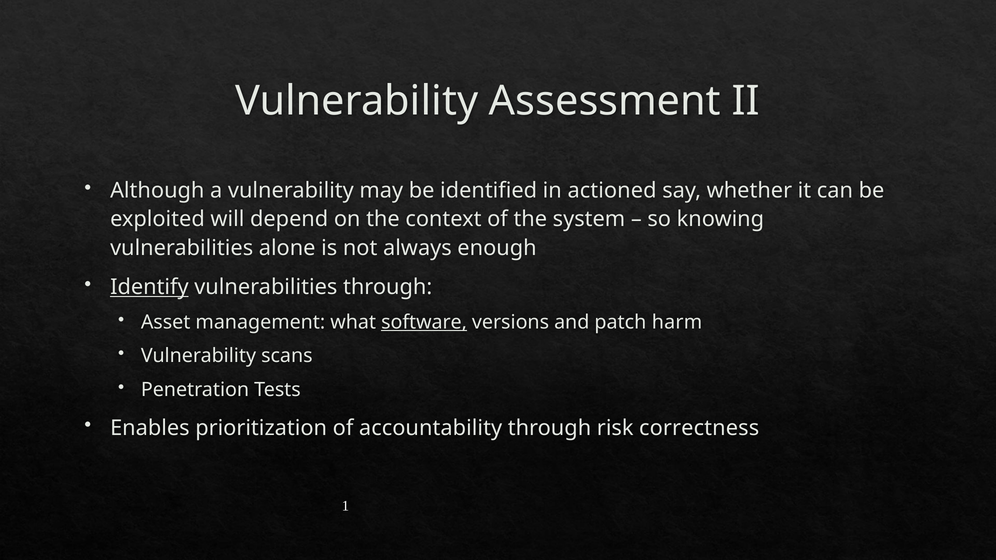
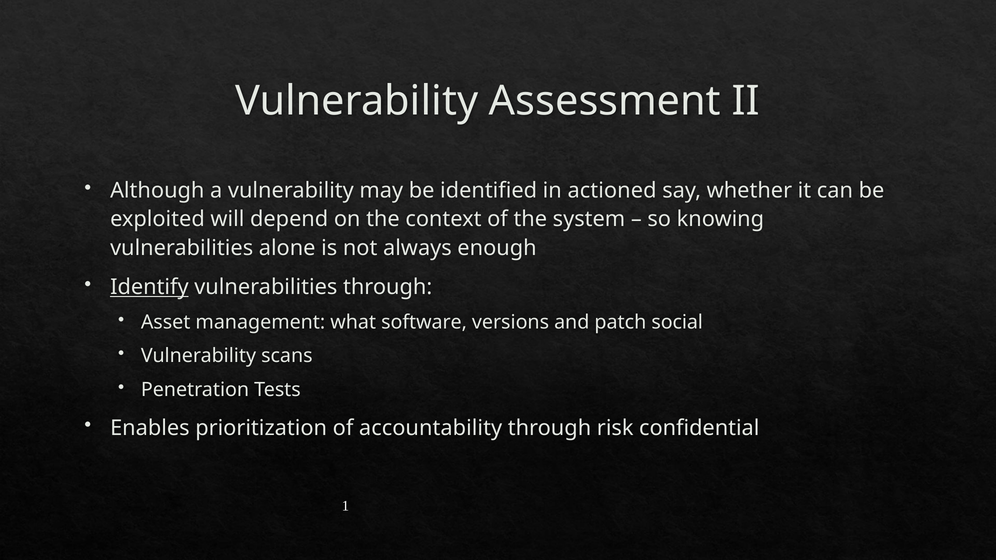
software underline: present -> none (424, 322)
harm: harm -> social (677, 322)
correctness: correctness -> confidential (699, 428)
